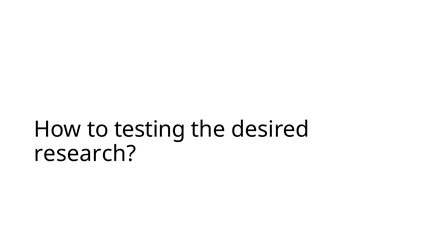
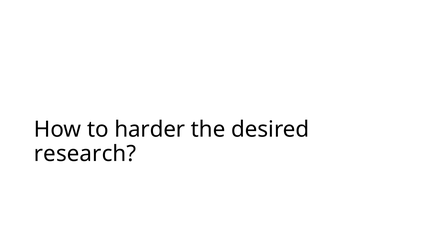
testing: testing -> harder (150, 130)
